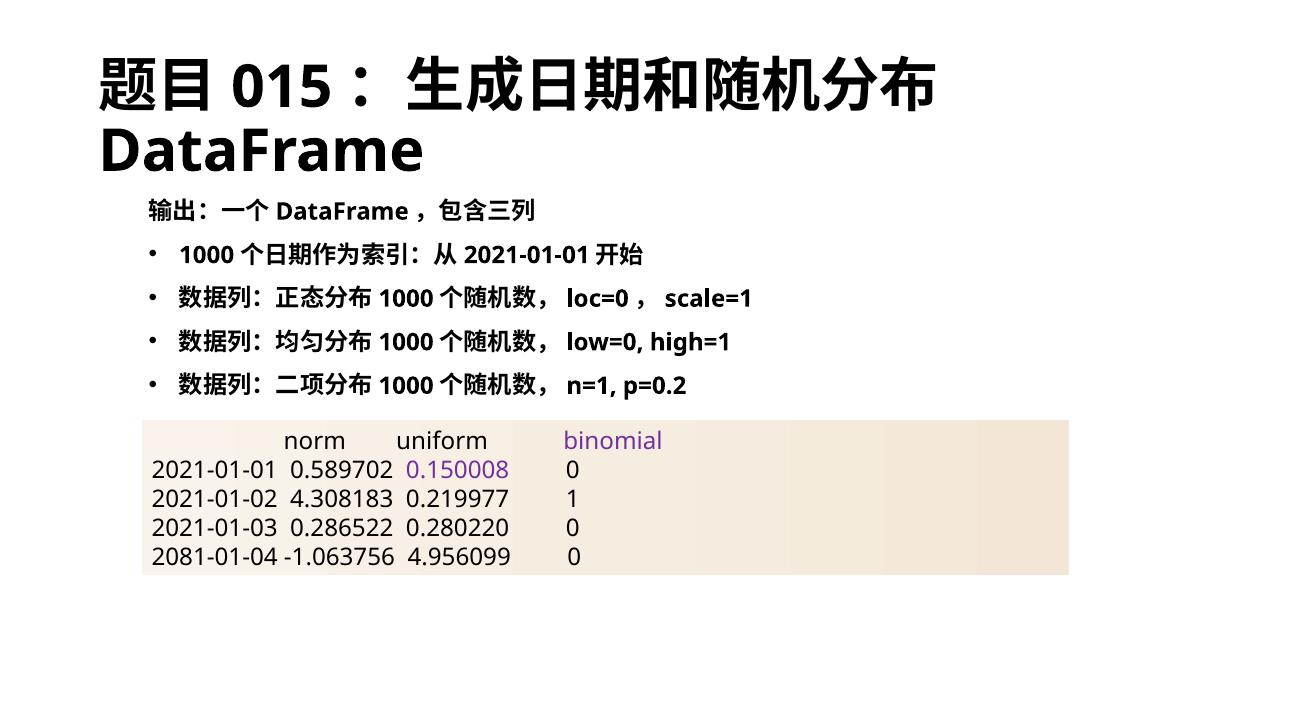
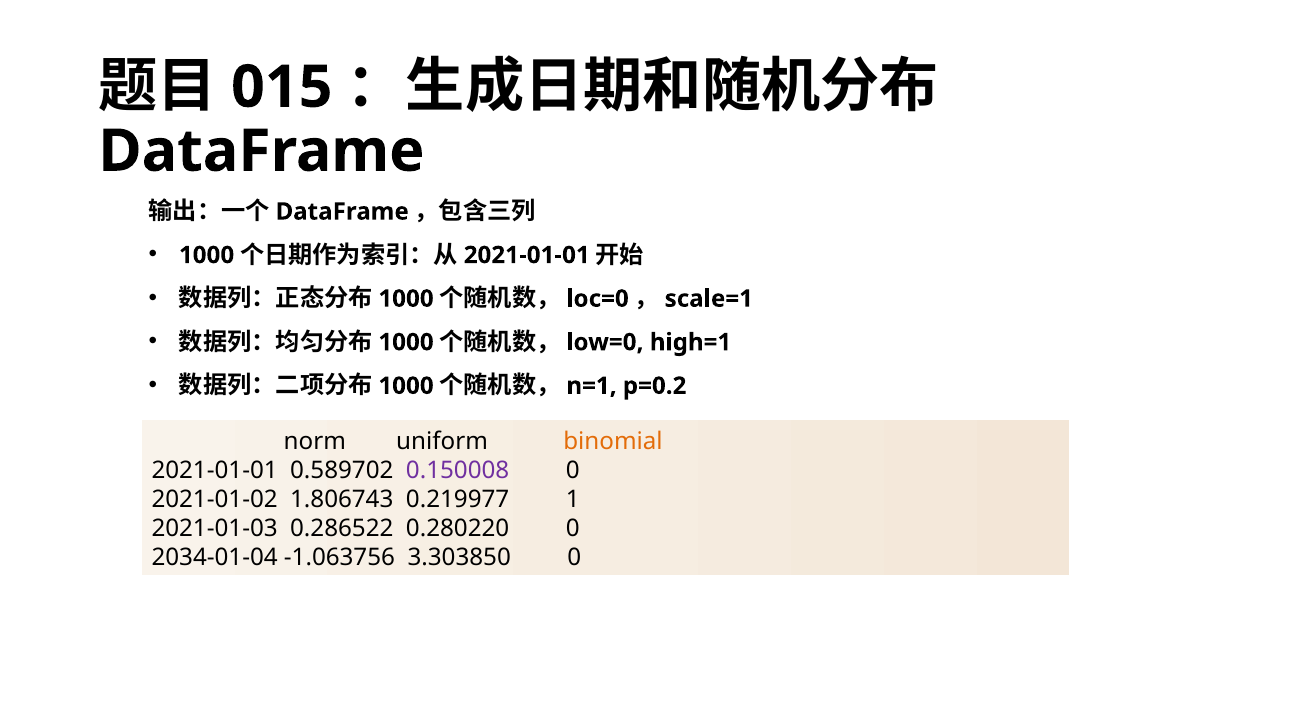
binomial colour: purple -> orange (613, 441)
4.308183: 4.308183 -> 1.806743 (342, 499)
2081-01-04: 2081-01-04 -> 2034-01-04 (215, 557)
4.956099: 4.956099 -> 3.303850 (459, 557)
